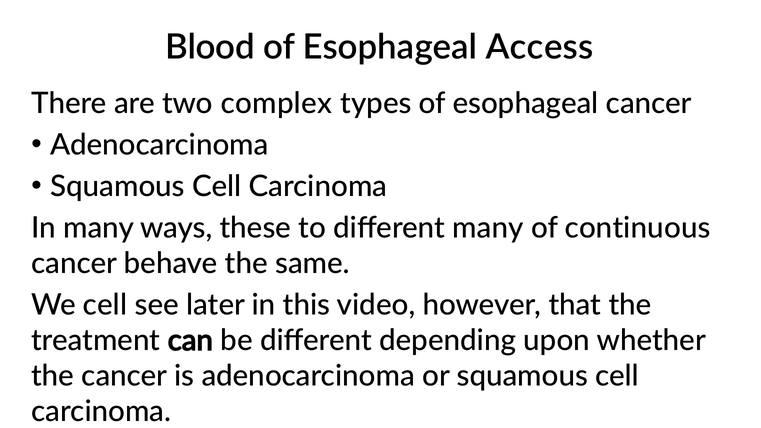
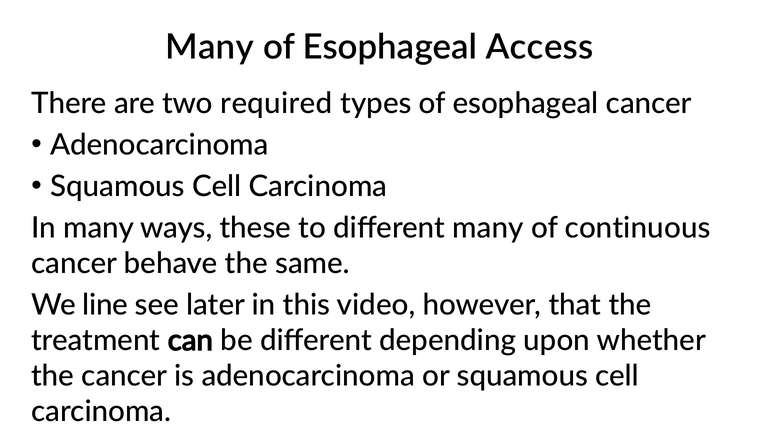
Blood: Blood -> Many (210, 47)
complex: complex -> required (276, 104)
We cell: cell -> line (105, 305)
